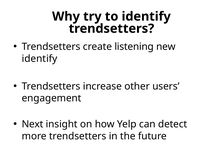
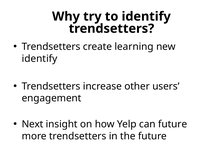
listening: listening -> learning (134, 47)
can detect: detect -> future (173, 124)
